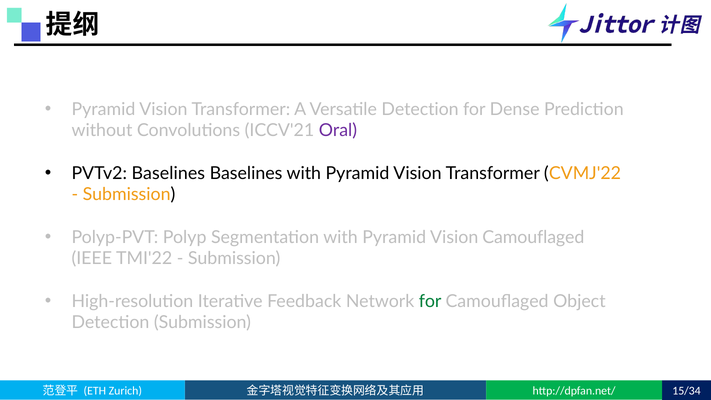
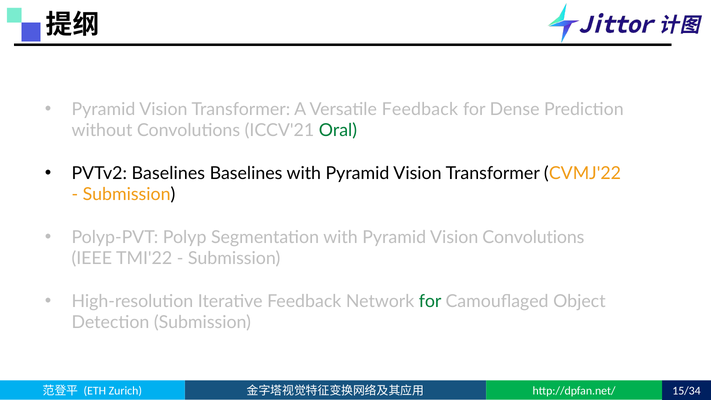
Versatile Detection: Detection -> Feedback (420, 109)
Oral colour: purple -> green (338, 131)
Vision Camouflaged: Camouflaged -> Convolutions (533, 237)
